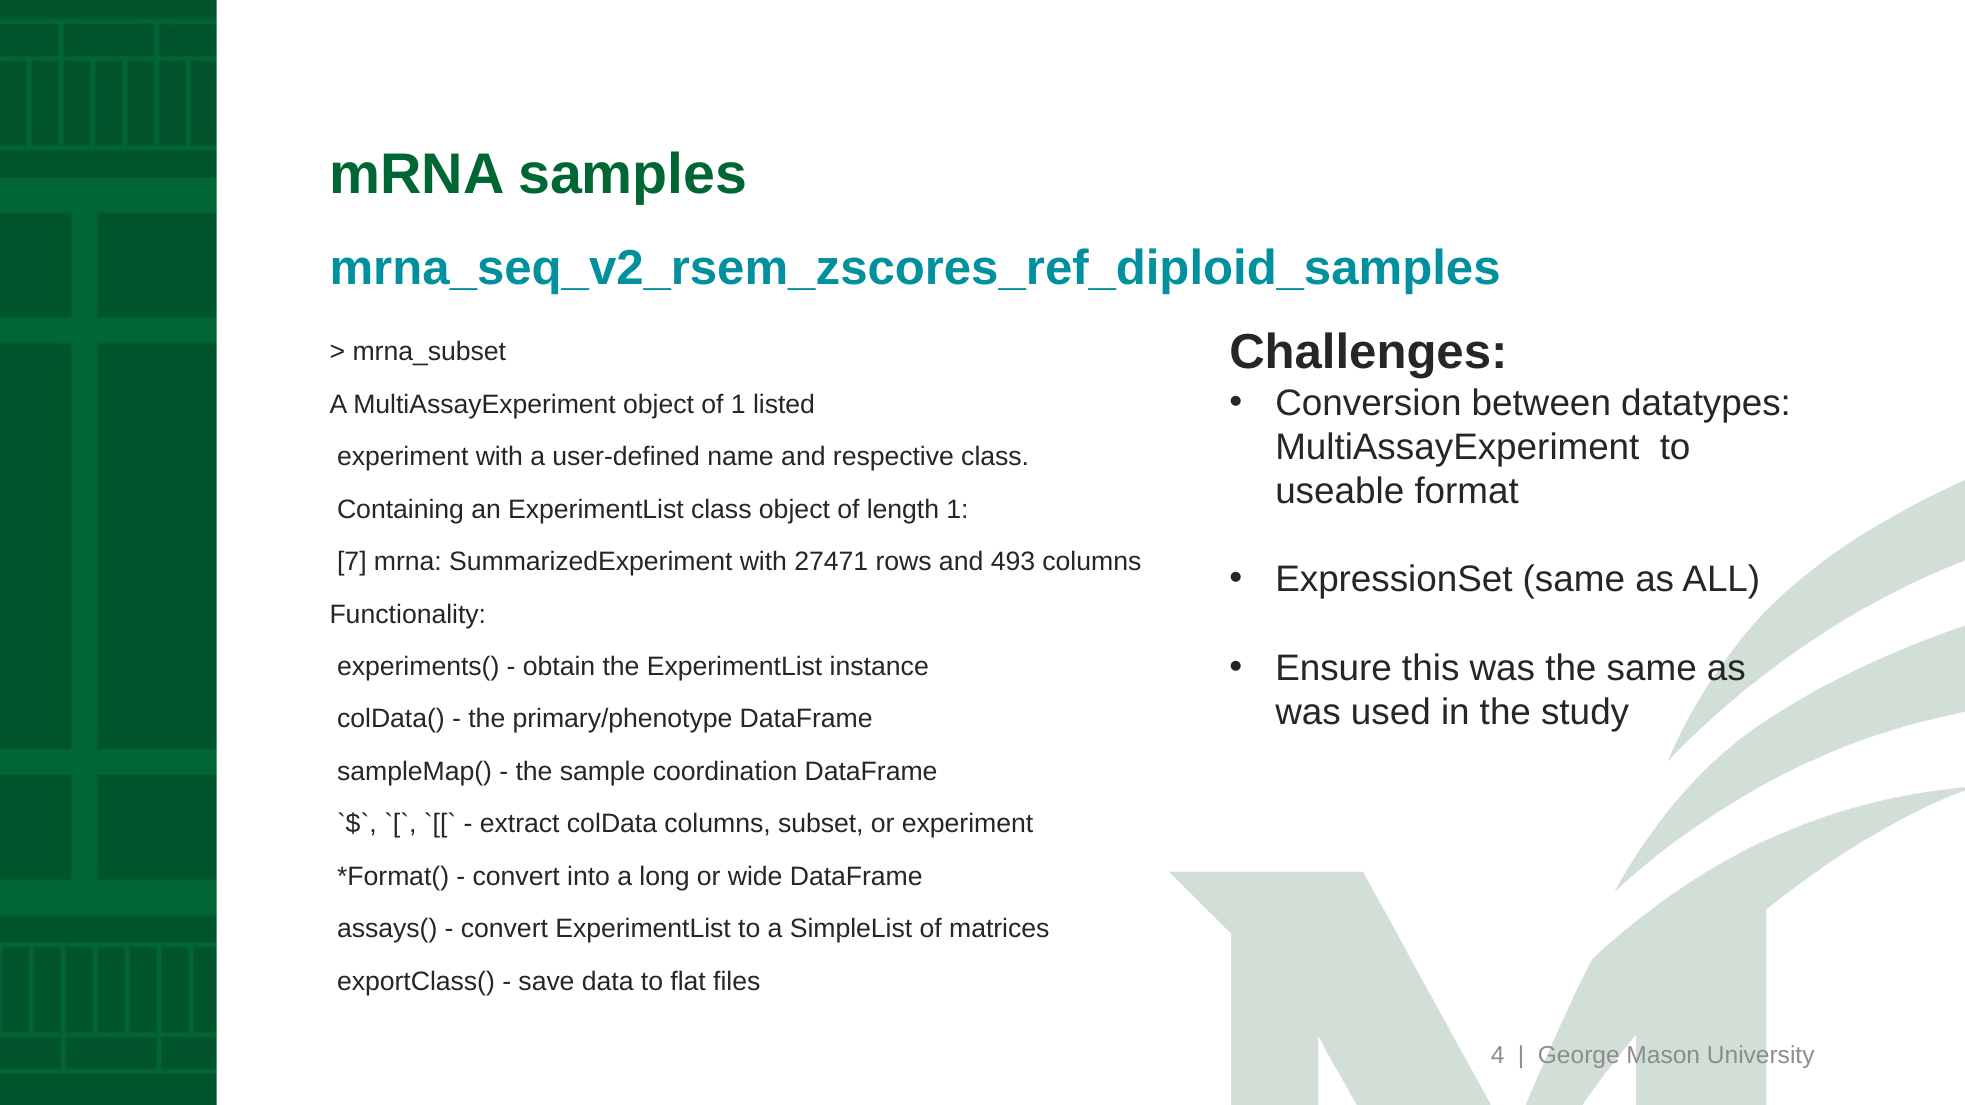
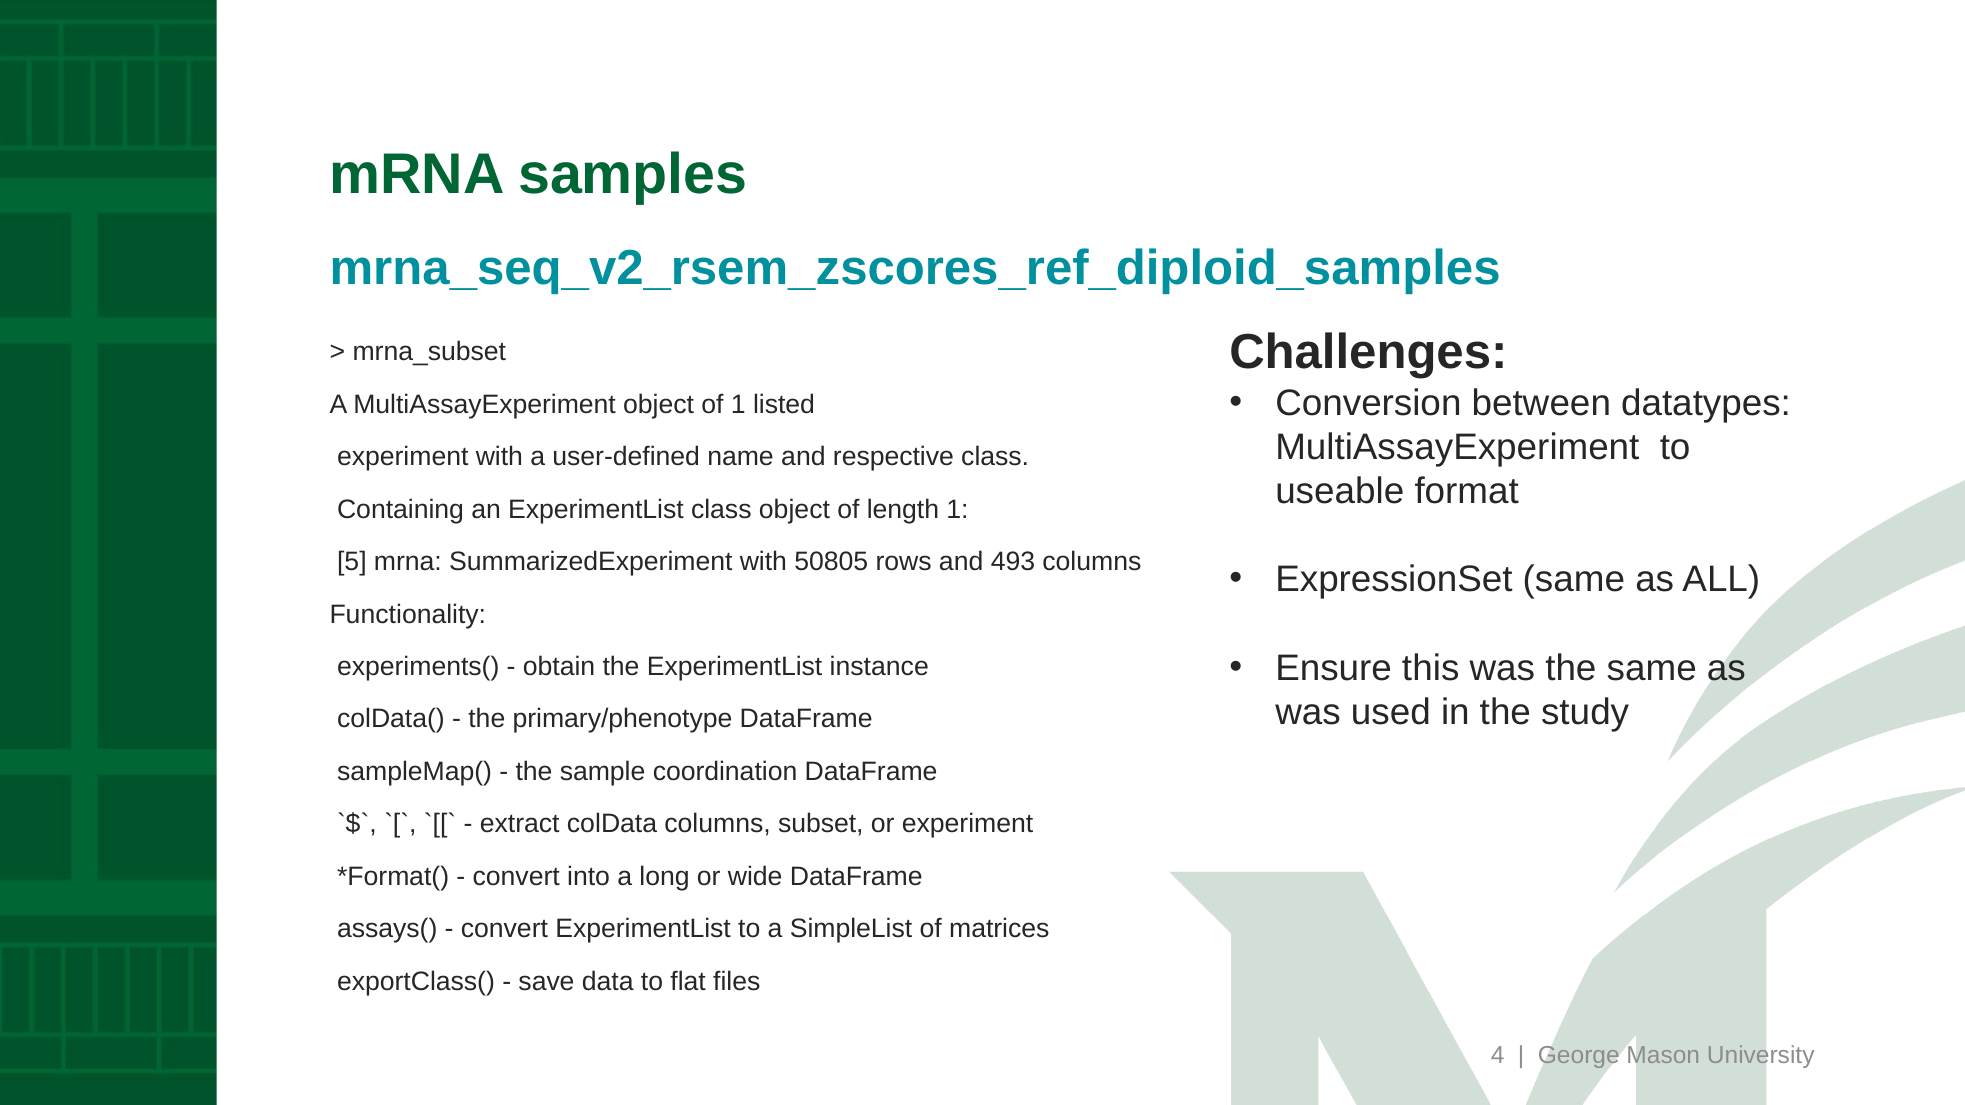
7: 7 -> 5 (352, 562)
27471: 27471 -> 50805 (831, 562)
